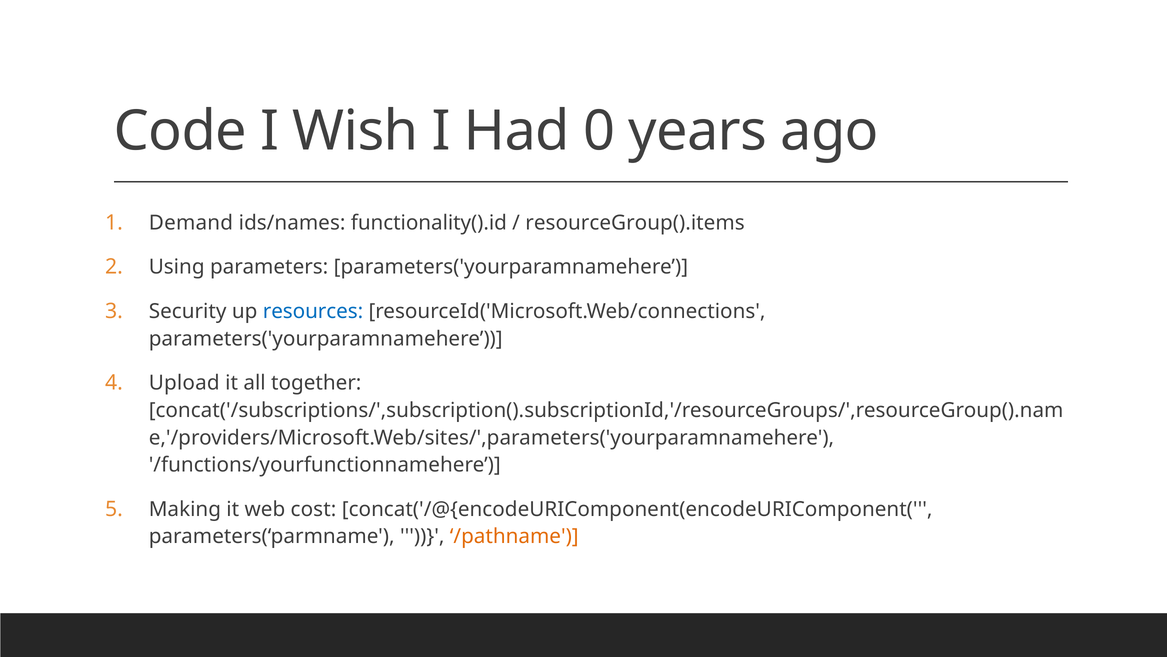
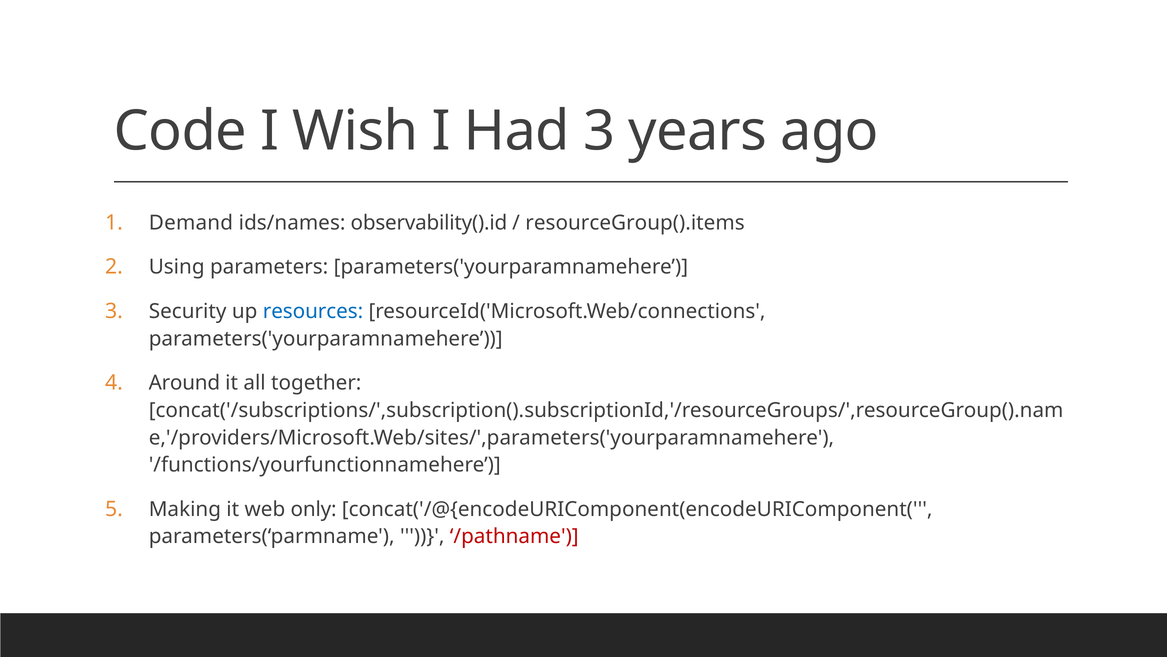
Had 0: 0 -> 3 (599, 131)
functionality().id: functionality().id -> observability().id (429, 222)
Upload: Upload -> Around (184, 383)
cost: cost -> only (314, 509)
/pathname colour: orange -> red (514, 536)
